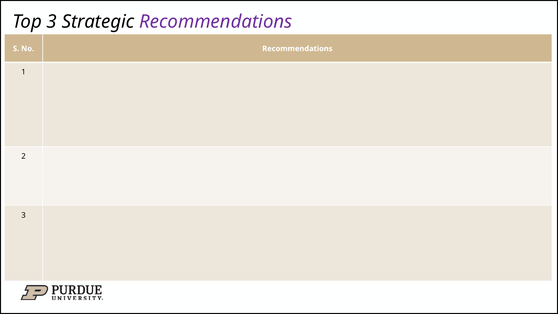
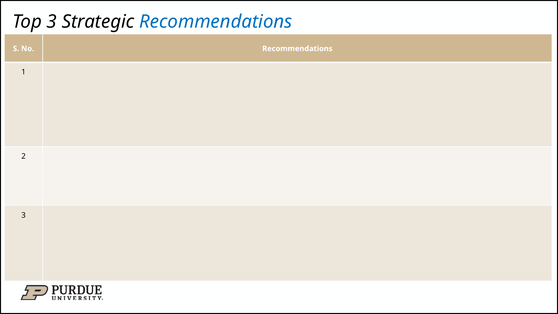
Recommendations colour: purple -> blue (216, 22)
